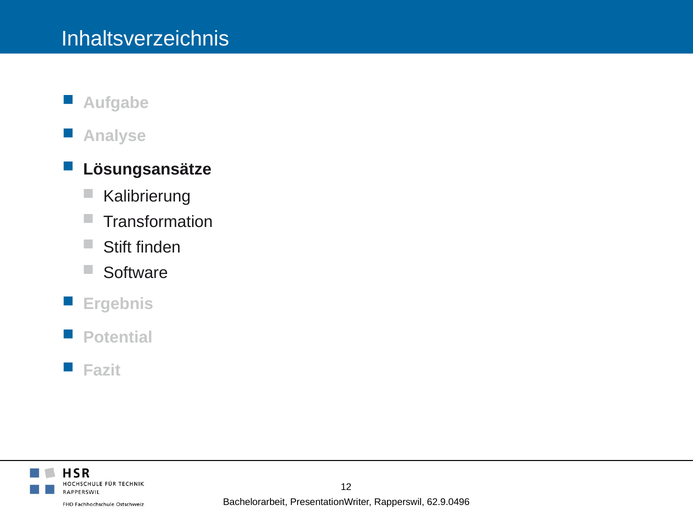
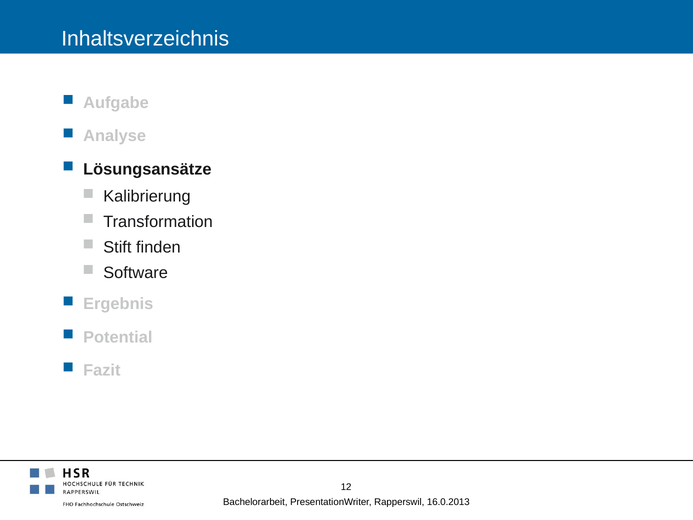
62.9.0496: 62.9.0496 -> 16.0.2013 (448, 502)
